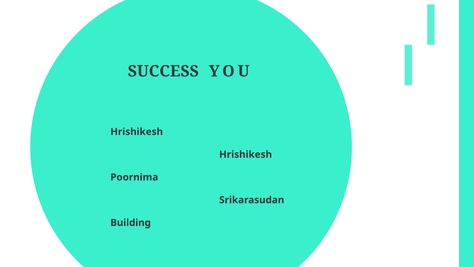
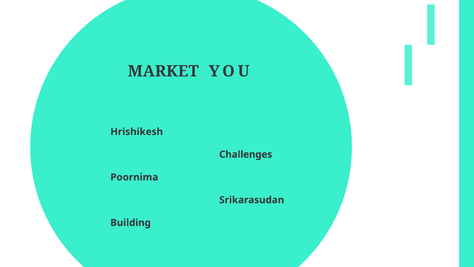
SUCCESS: SUCCESS -> MARKET (163, 71)
Hrishikesh: Hrishikesh -> Challenges (246, 154)
